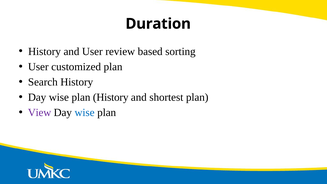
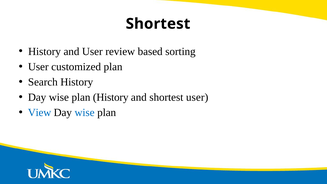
Duration: Duration -> Shortest (158, 24)
shortest plan: plan -> user (197, 97)
View colour: purple -> blue (40, 113)
